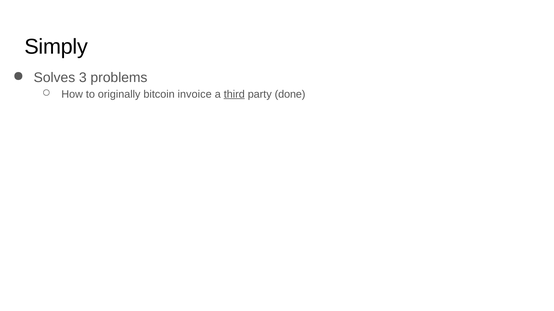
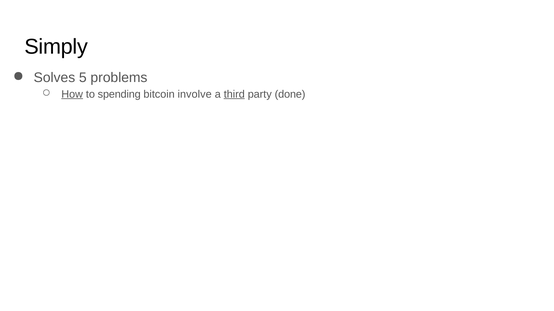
3: 3 -> 5 (83, 78)
How underline: none -> present (72, 94)
originally: originally -> spending (119, 94)
invoice: invoice -> involve (195, 94)
